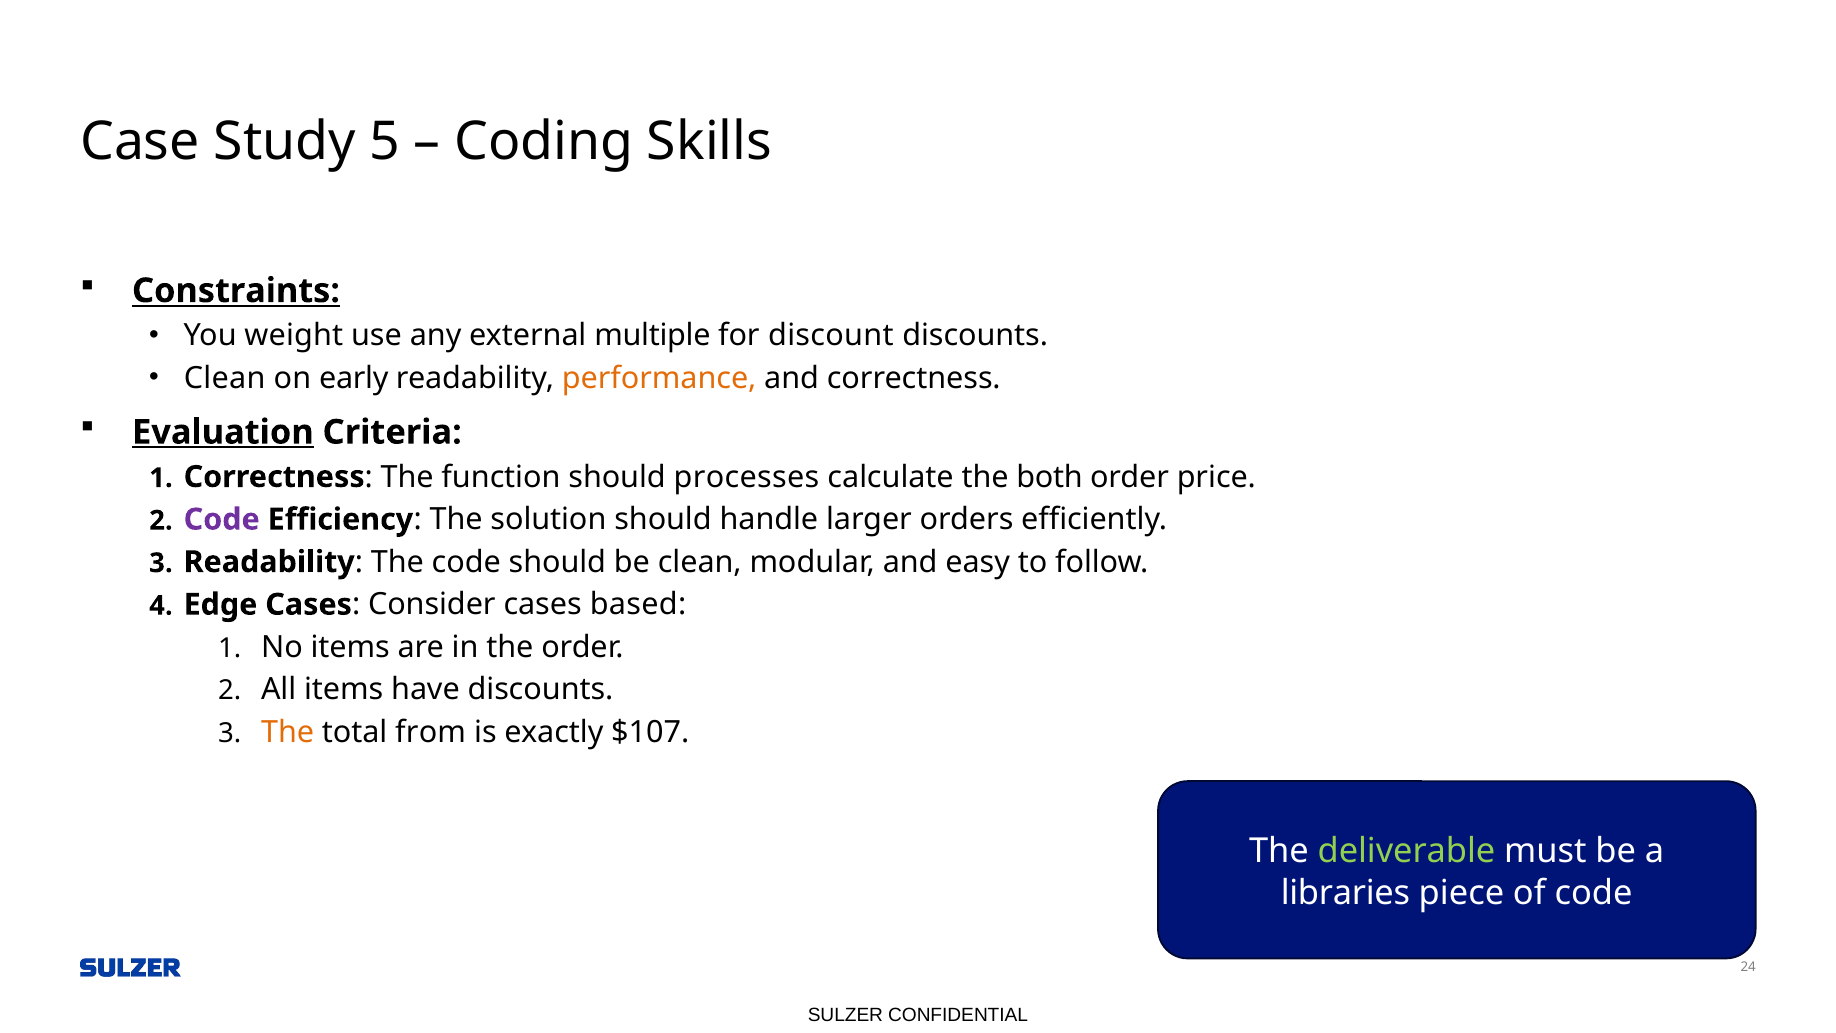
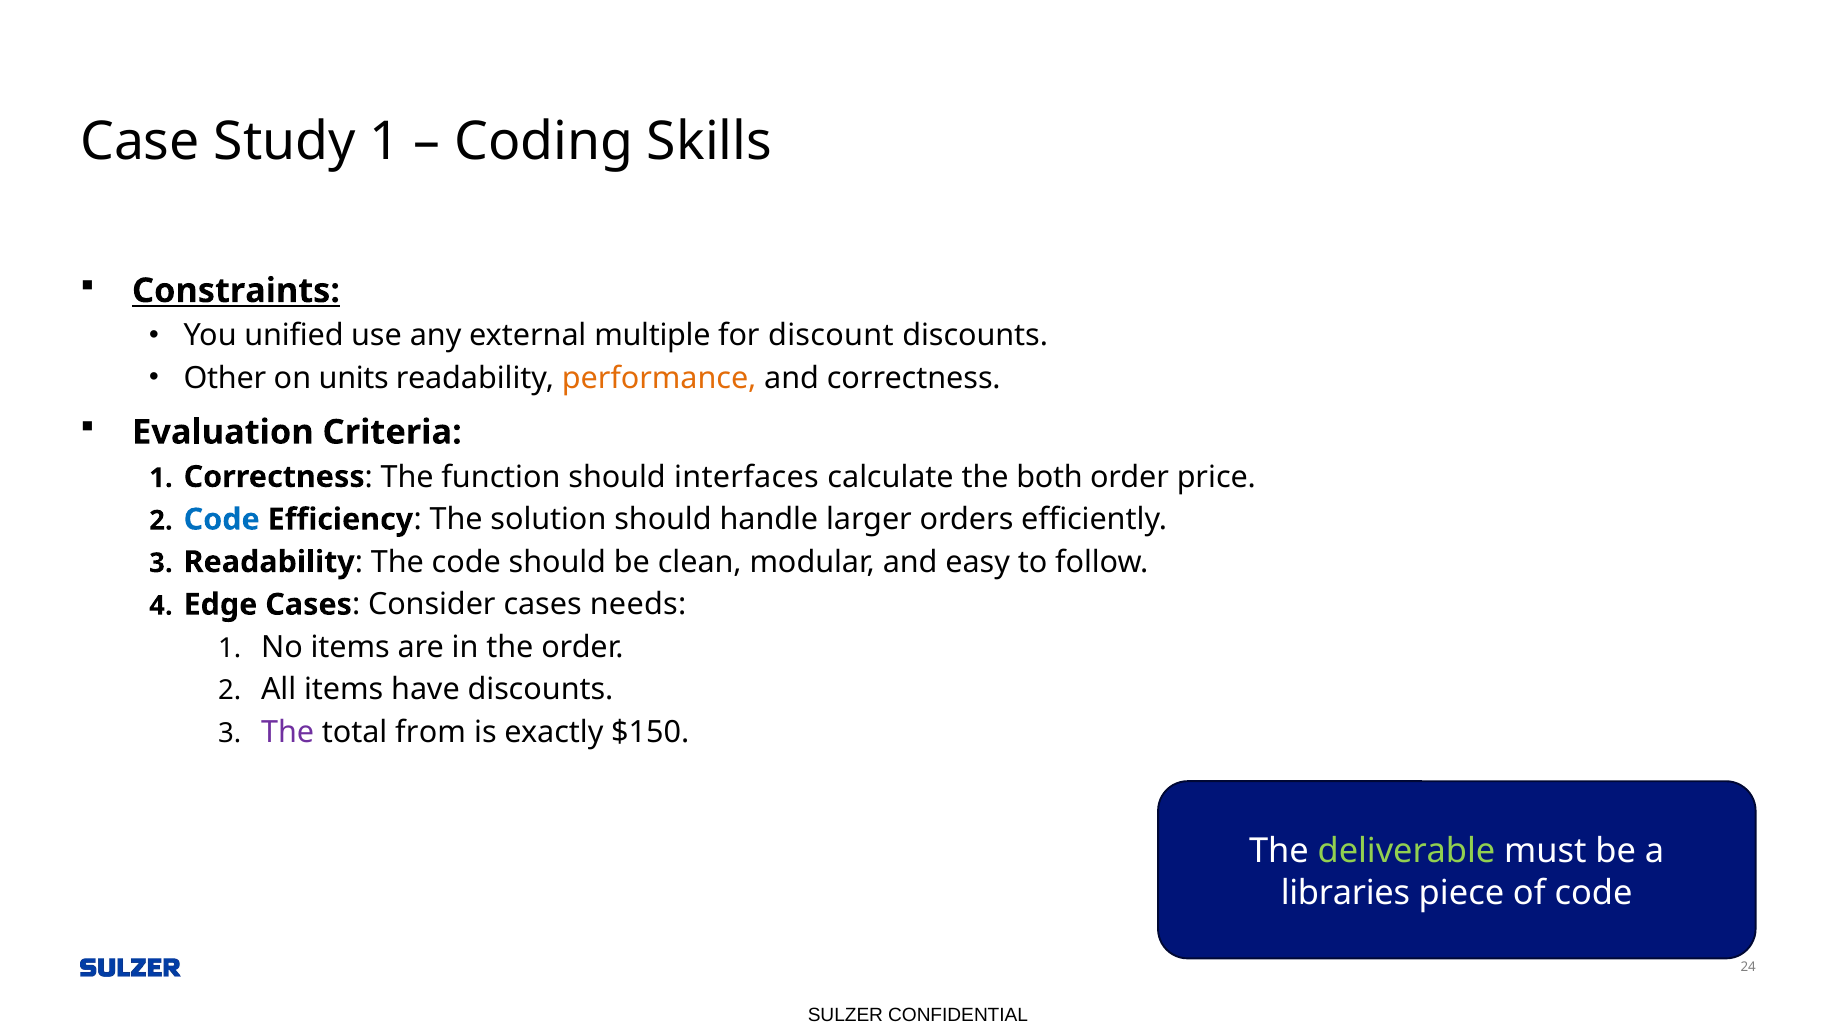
Study 5: 5 -> 1 (385, 141)
weight: weight -> unified (294, 335)
Clean: Clean -> Other (225, 378)
early: early -> units (354, 378)
Evaluation underline: present -> none (223, 432)
processes: processes -> interfaces (746, 477)
Code colour: purple -> blue (222, 519)
based: based -> needs (638, 604)
The colour: orange -> purple (288, 732)
$107: $107 -> $150 (650, 732)
